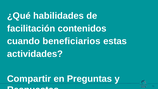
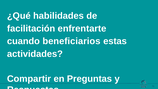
contenidos: contenidos -> enfrentarte (82, 28)
